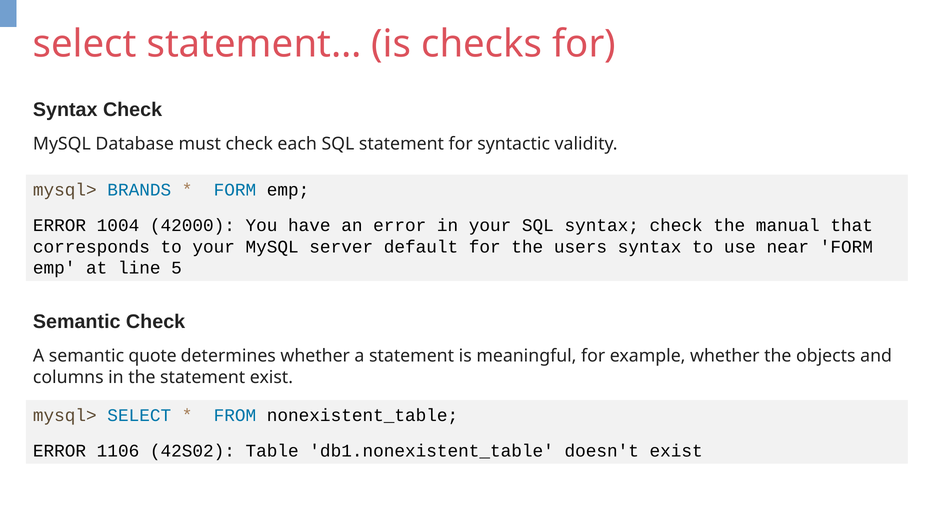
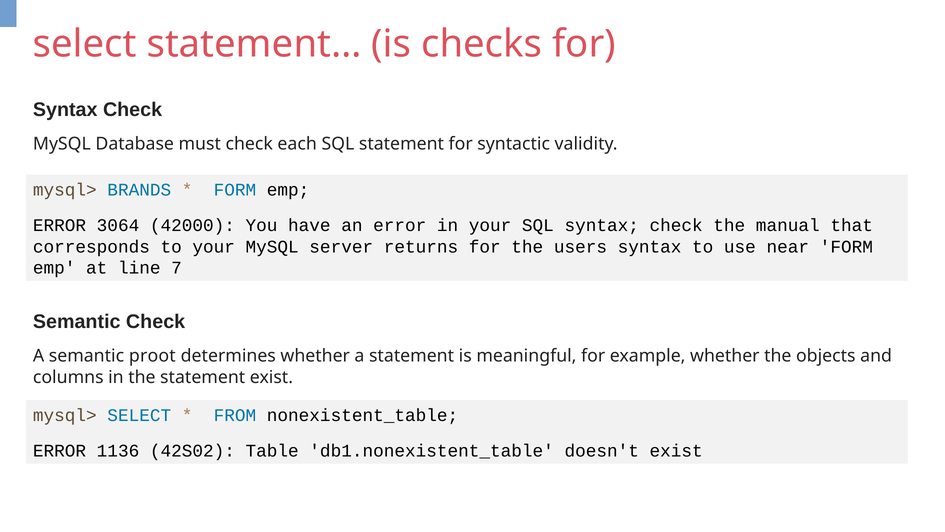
1004: 1004 -> 3064 (118, 225)
default: default -> returns (421, 247)
5: 5 -> 7 (176, 268)
quote: quote -> proot (152, 356)
1106: 1106 -> 1136 (118, 450)
